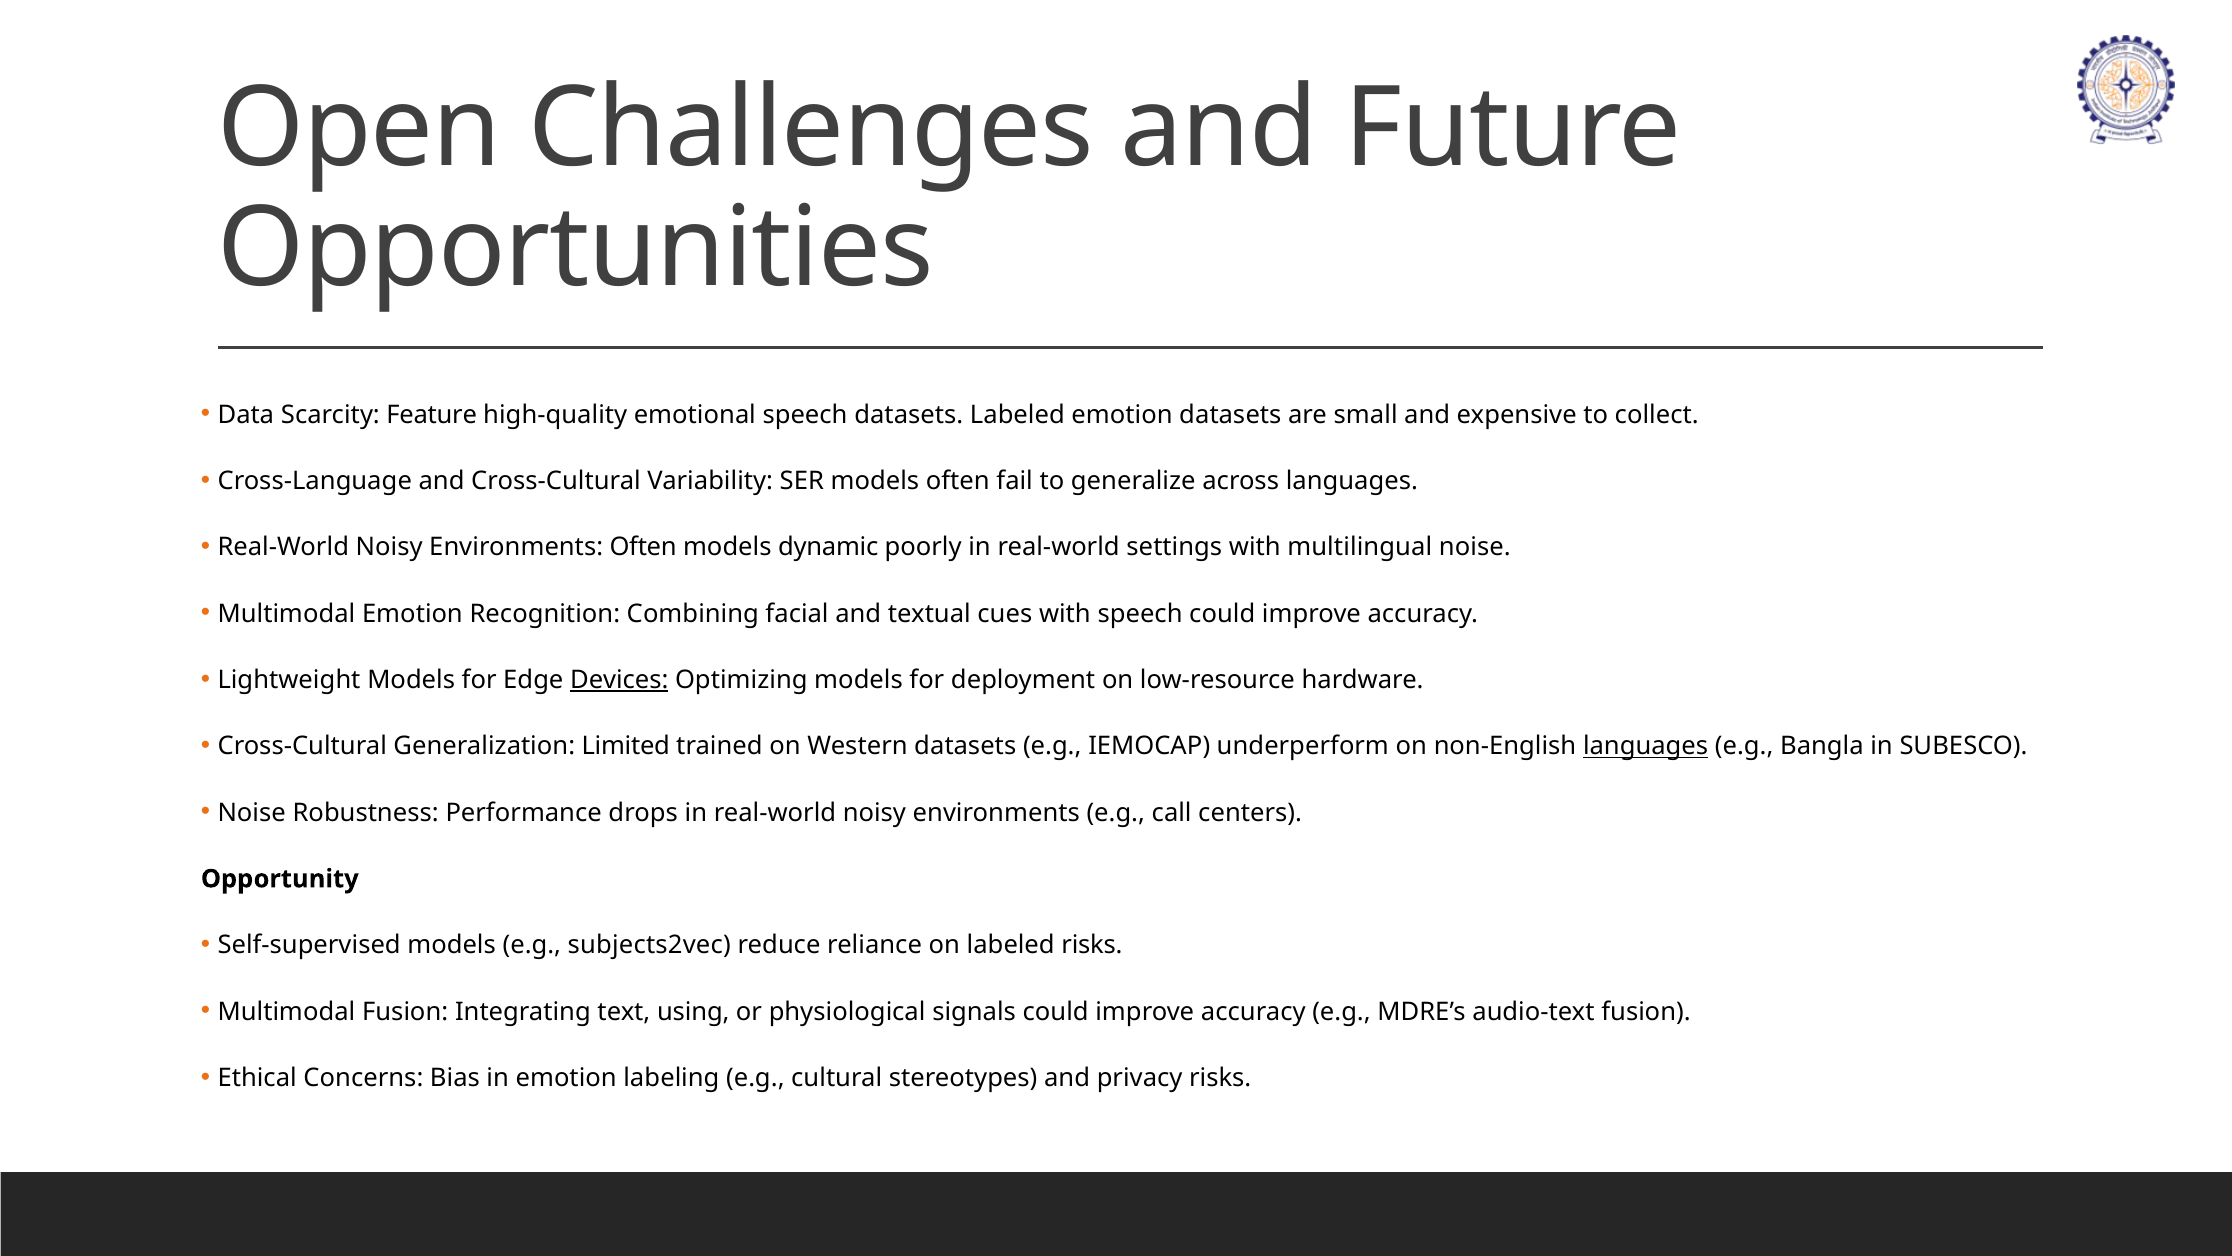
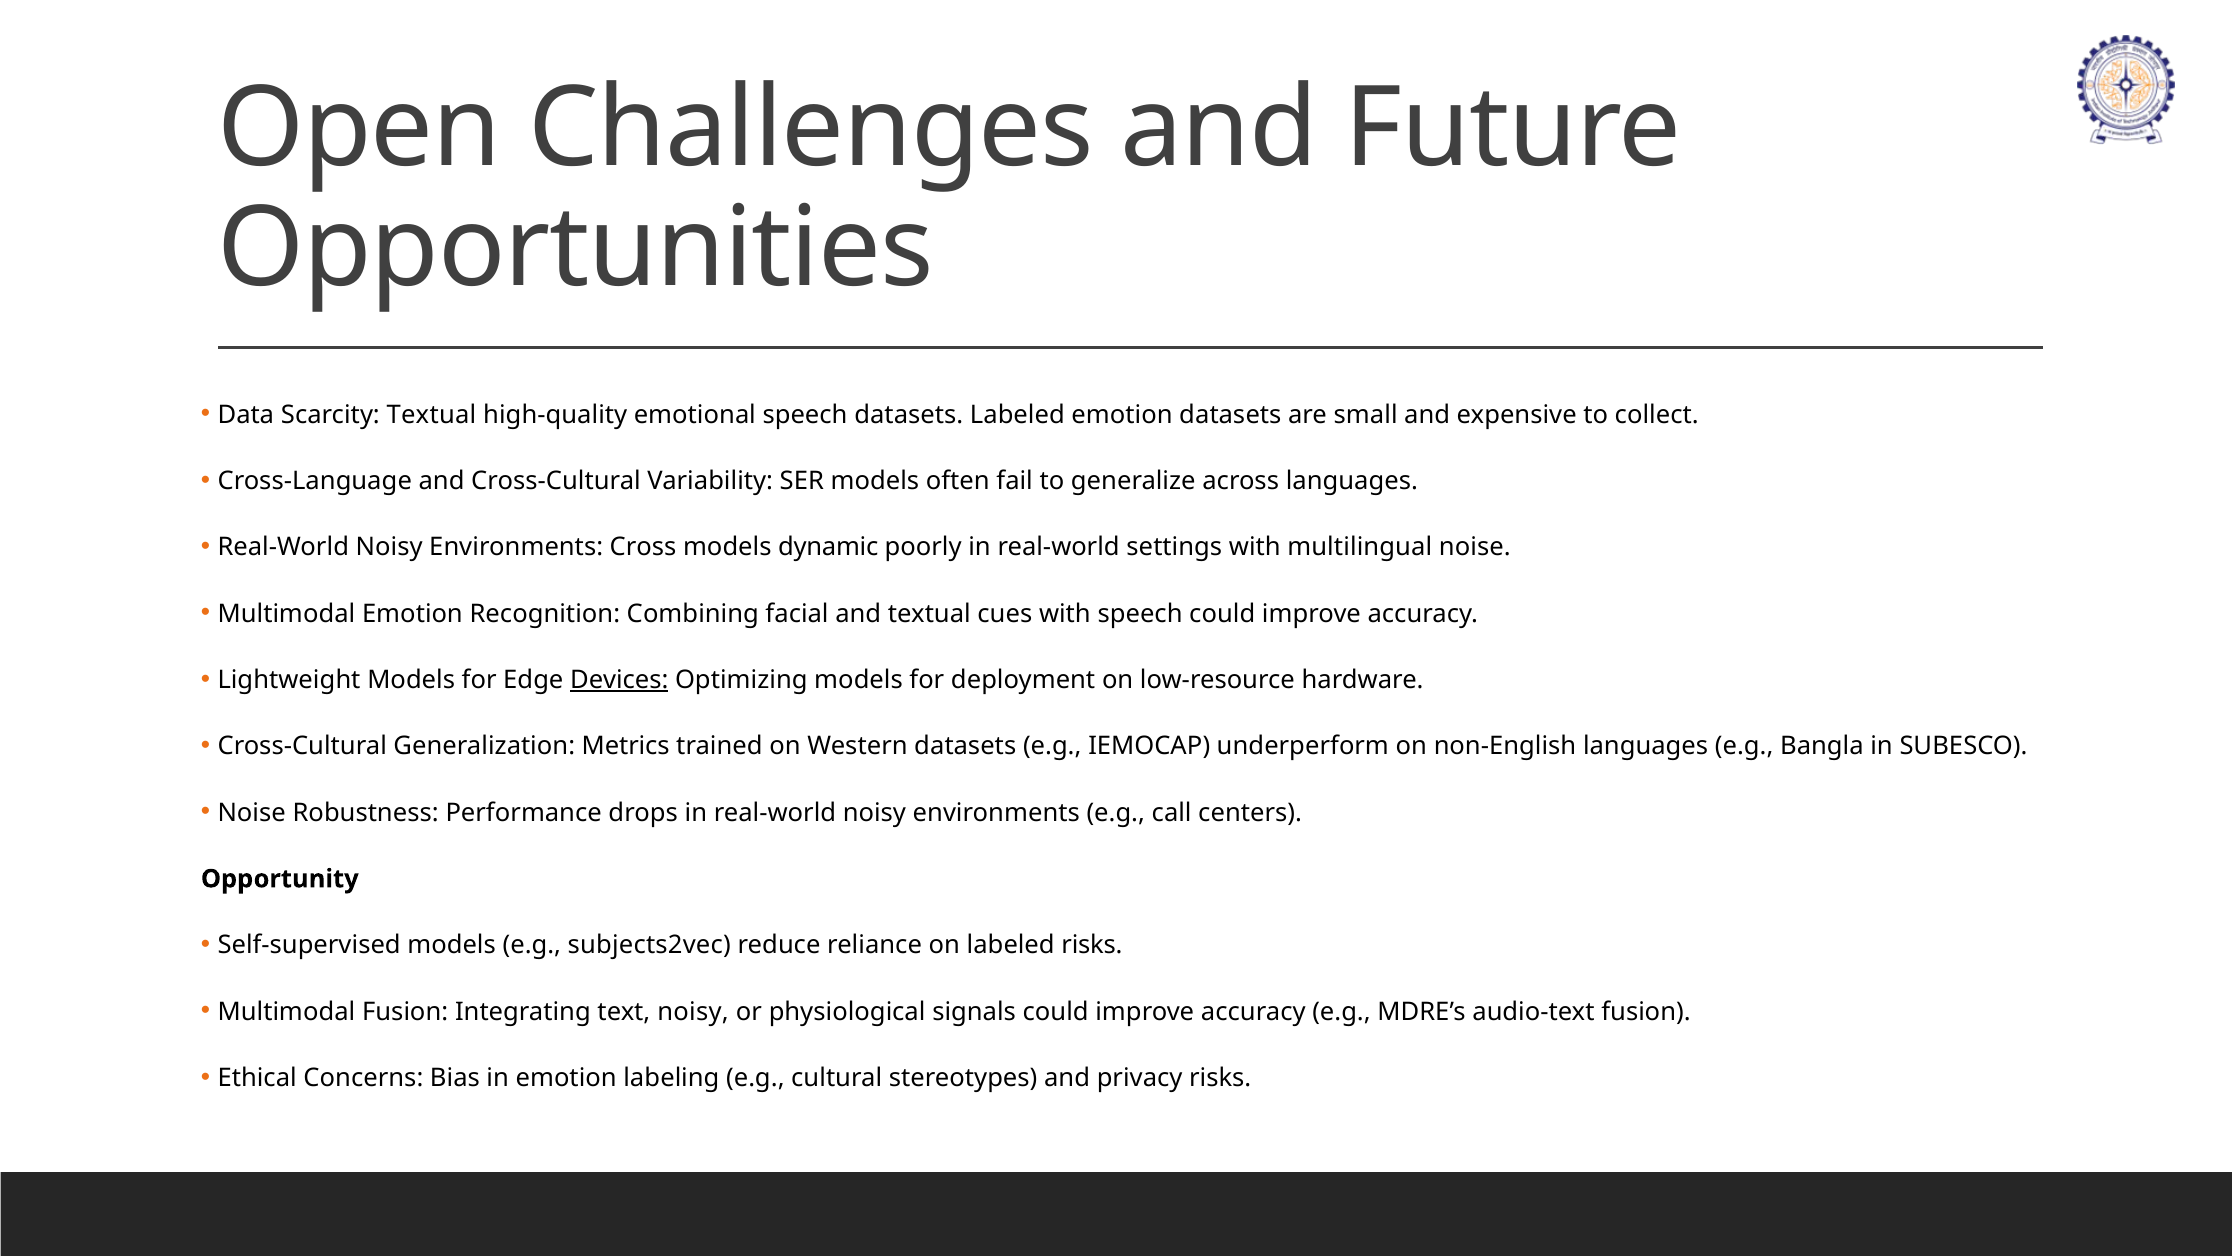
Scarcity Feature: Feature -> Textual (431, 414)
Environments Often: Often -> Cross (643, 547)
Limited: Limited -> Metrics (626, 746)
languages underline: present -> none (1646, 746)
text using: using -> noisy (693, 1011)
